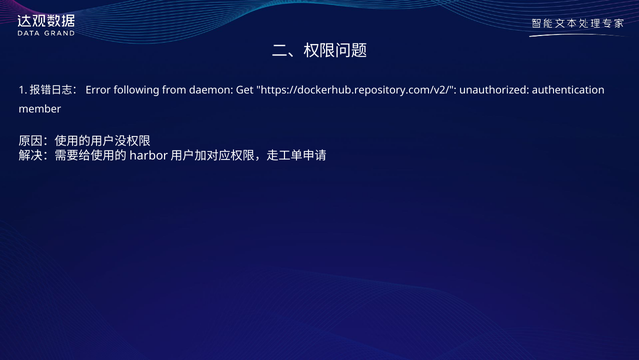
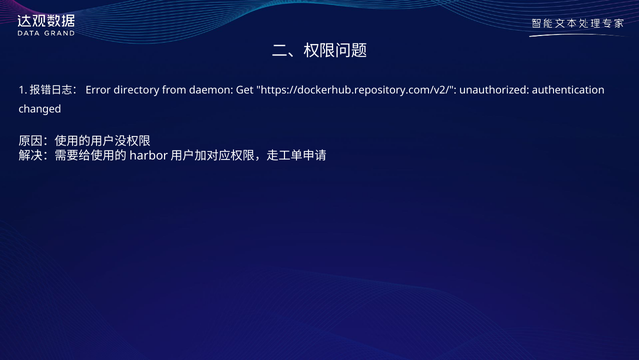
following: following -> directory (136, 90)
member: member -> changed (40, 109)
